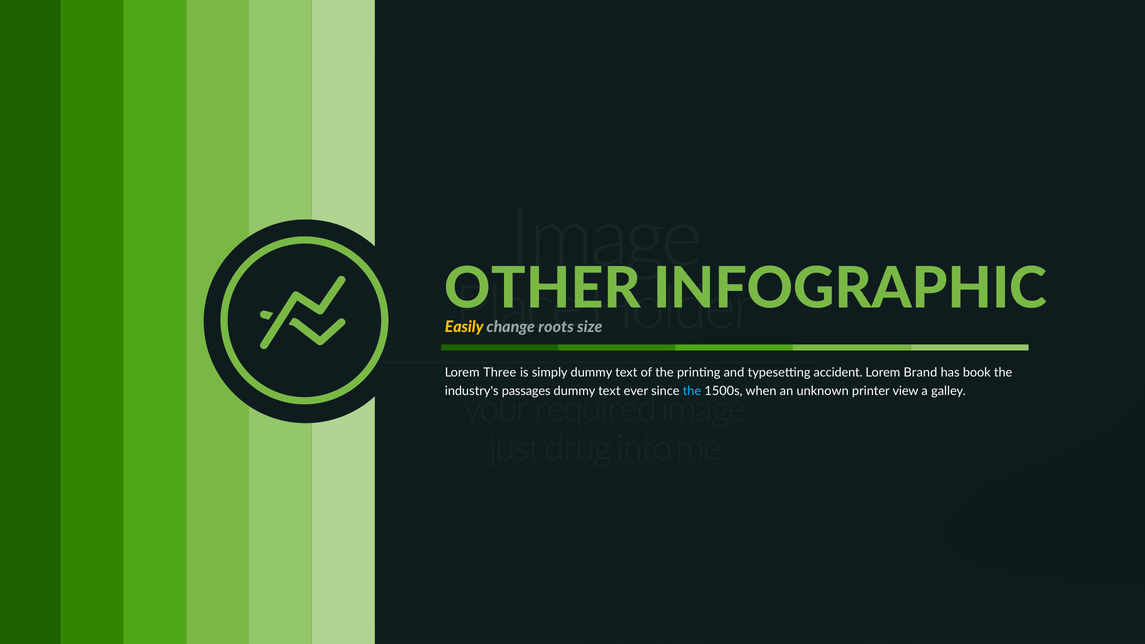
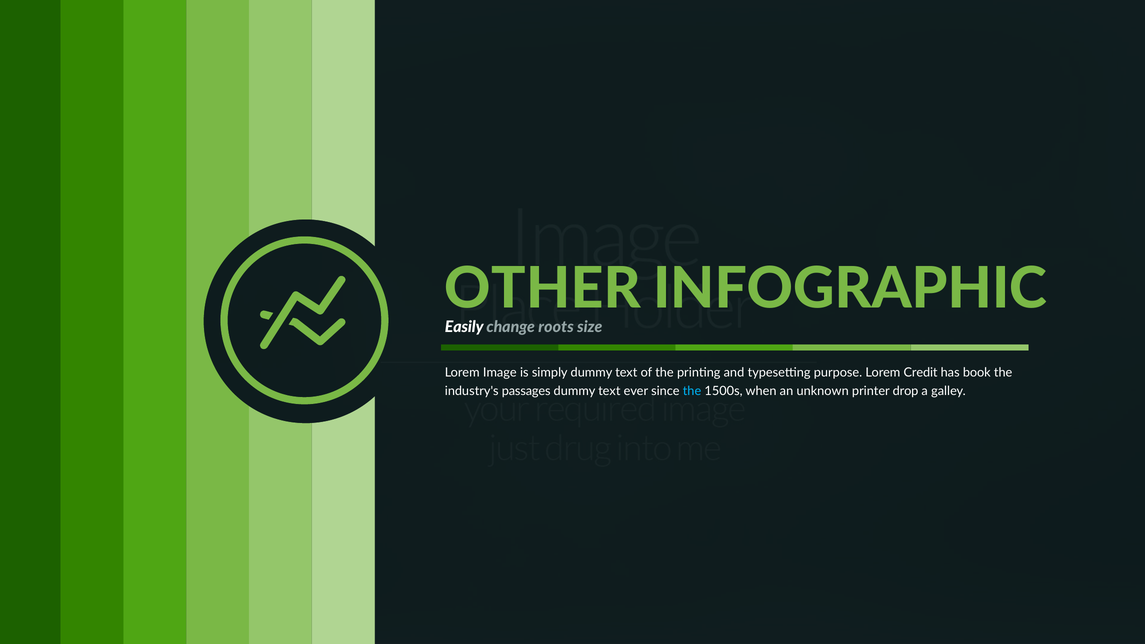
Easily colour: yellow -> white (464, 327)
Three: Three -> Image (500, 373)
accident: accident -> purpose (838, 373)
Brand: Brand -> Credit (921, 373)
view: view -> drop (905, 391)
